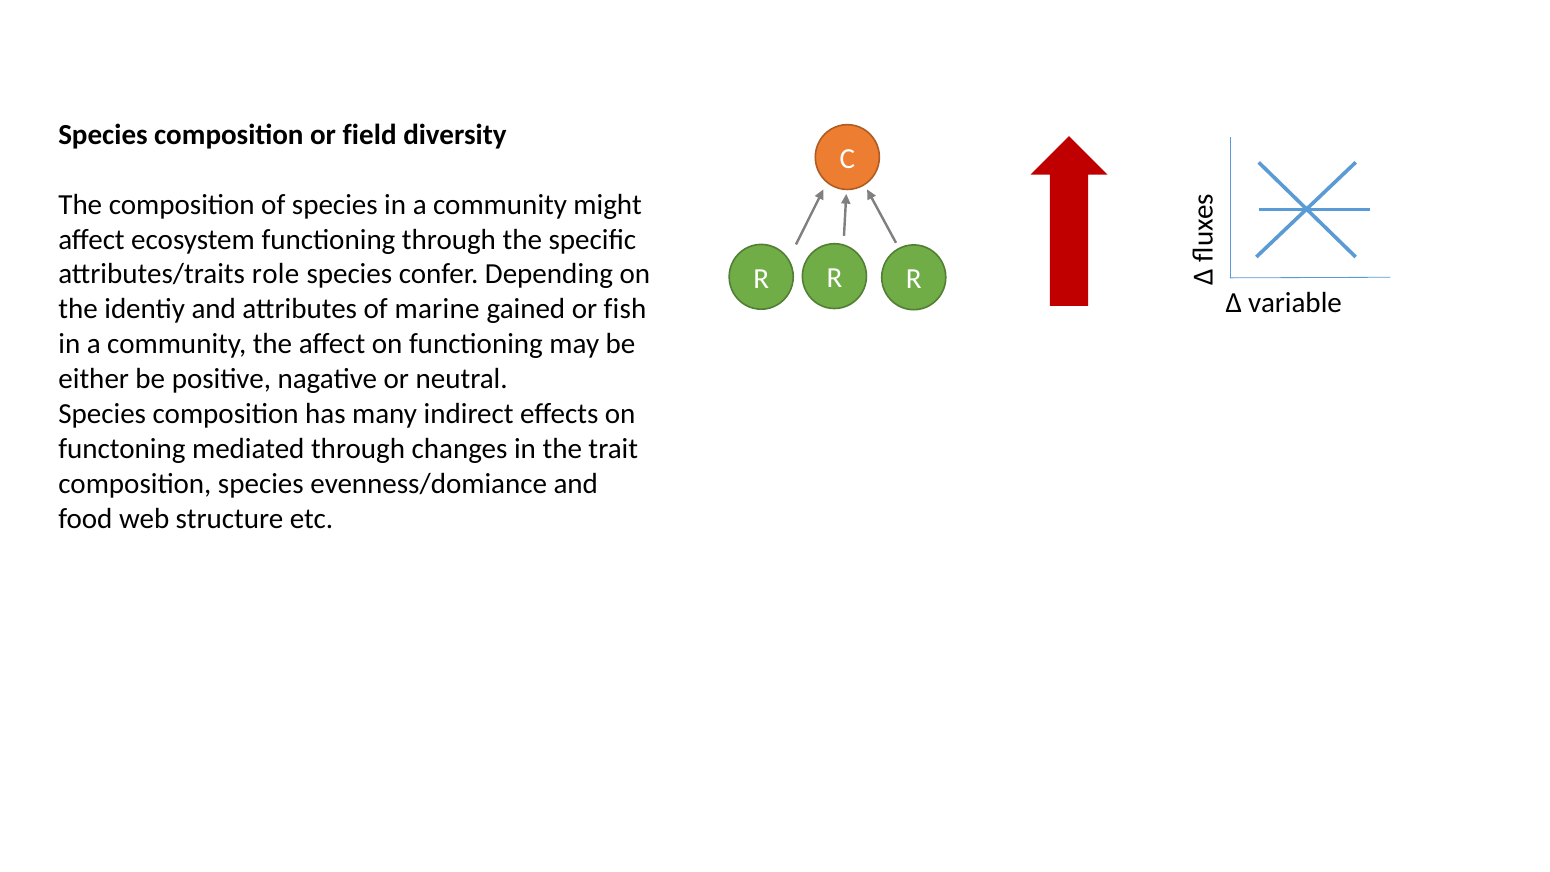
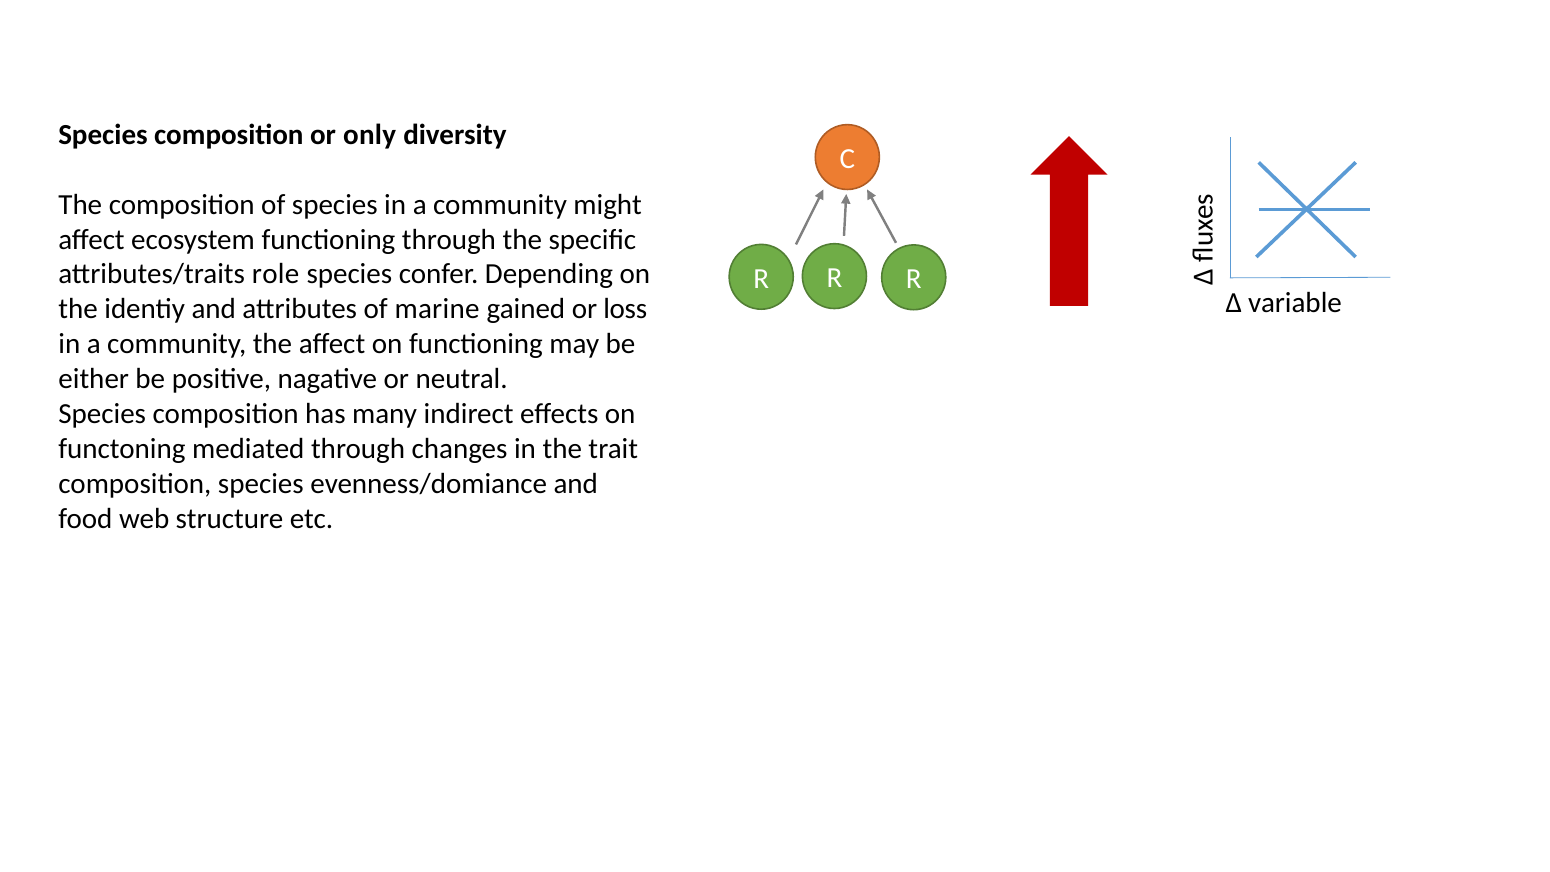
field: field -> only (370, 135)
fish: fish -> loss (625, 309)
